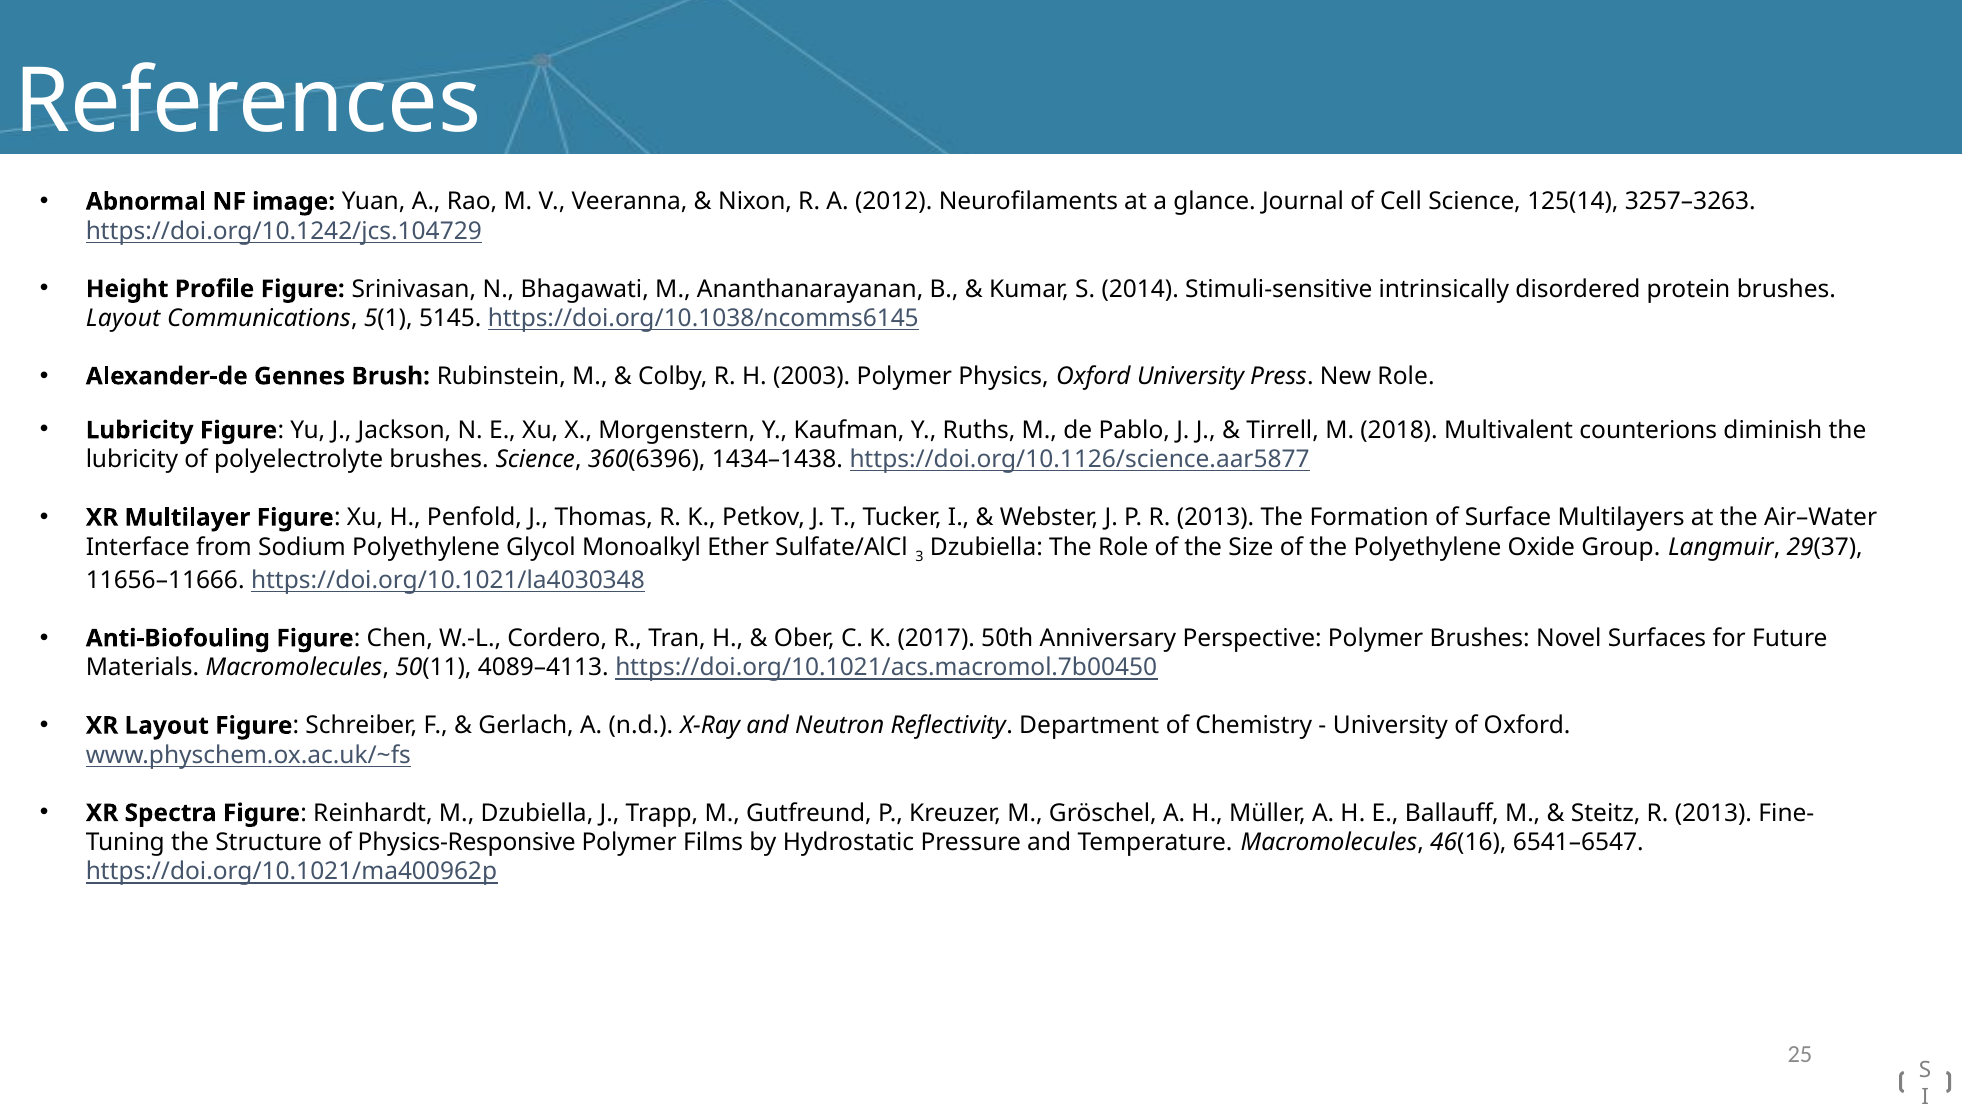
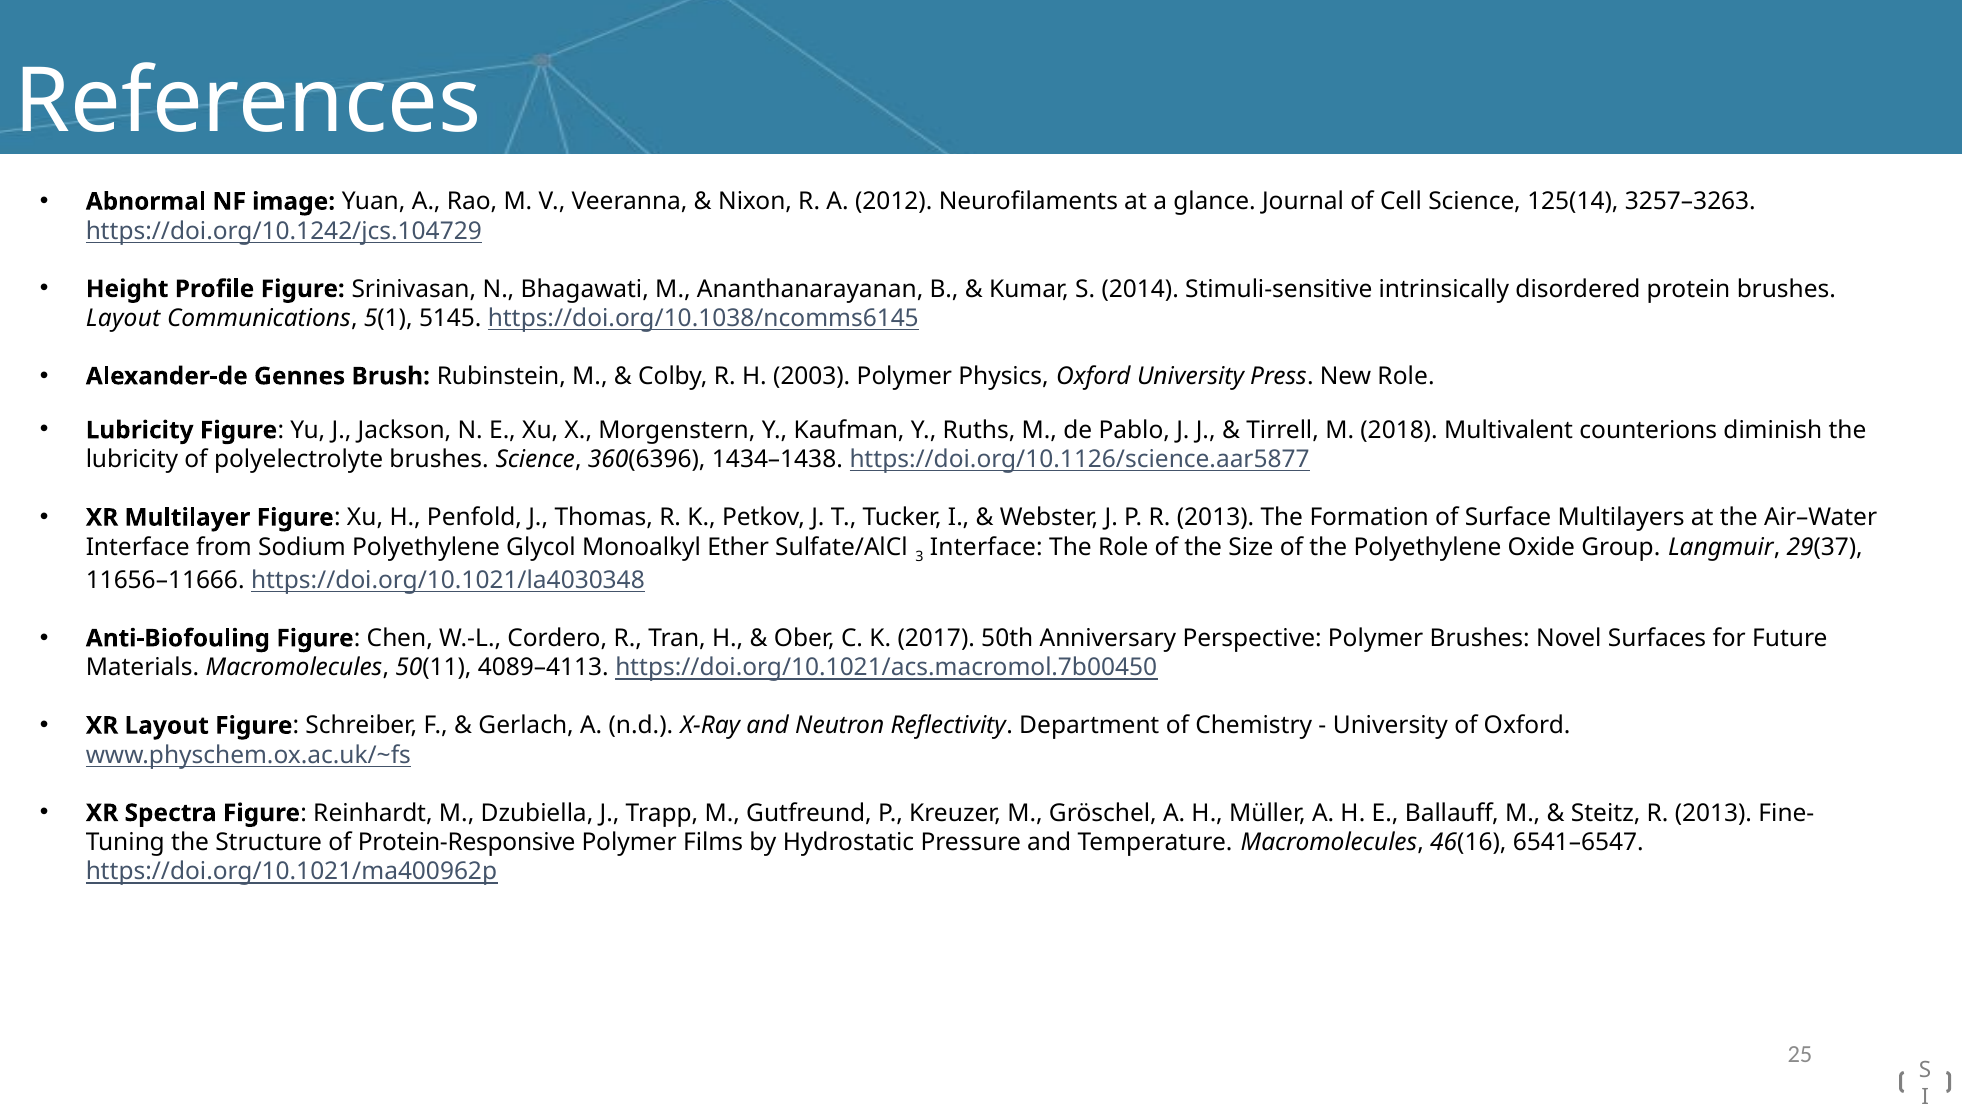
3 Dzubiella: Dzubiella -> Interface (986, 547)
Physics-Responsive: Physics-Responsive -> Protein-Responsive (467, 842)
